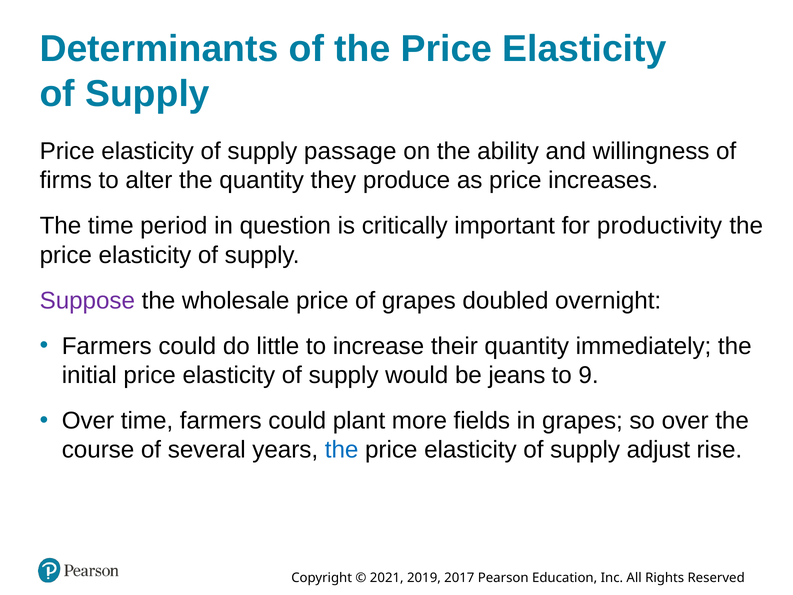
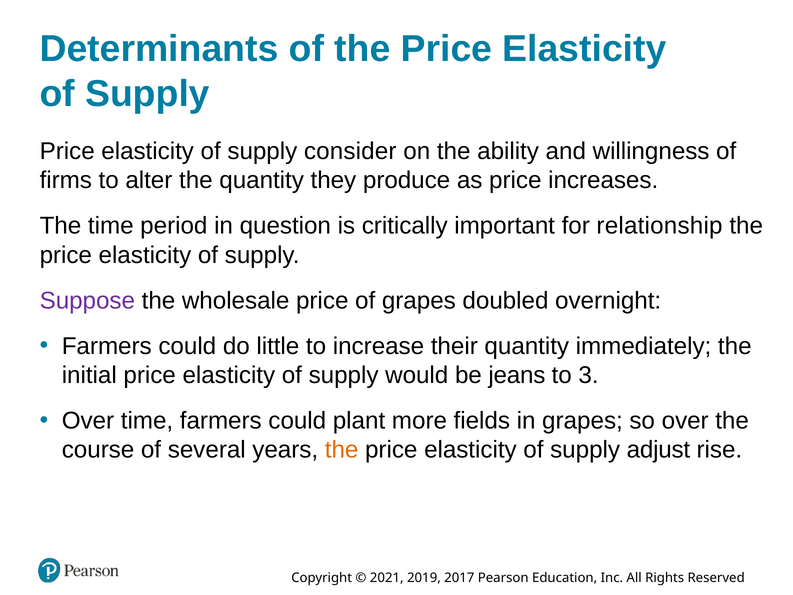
passage: passage -> consider (350, 151)
productivity: productivity -> relationship (660, 226)
9: 9 -> 3 (589, 375)
the colour: blue -> orange (342, 450)
